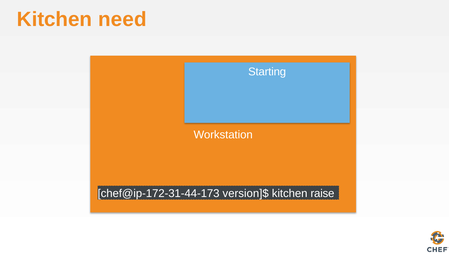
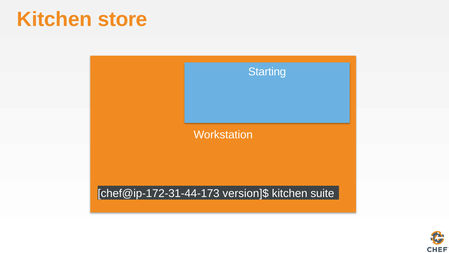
need: need -> store (123, 19)
raise: raise -> suite (322, 193)
